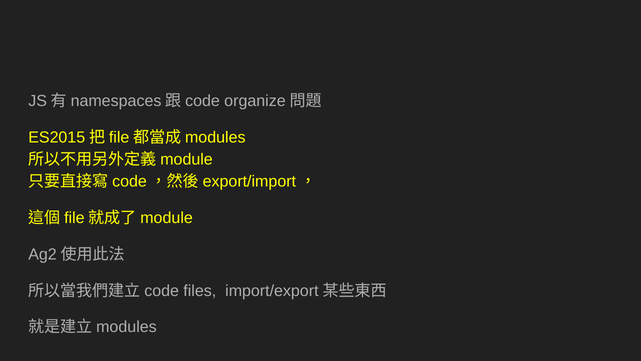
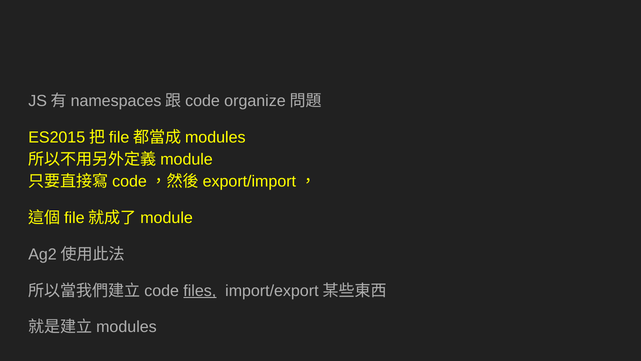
files underline: none -> present (200, 290)
